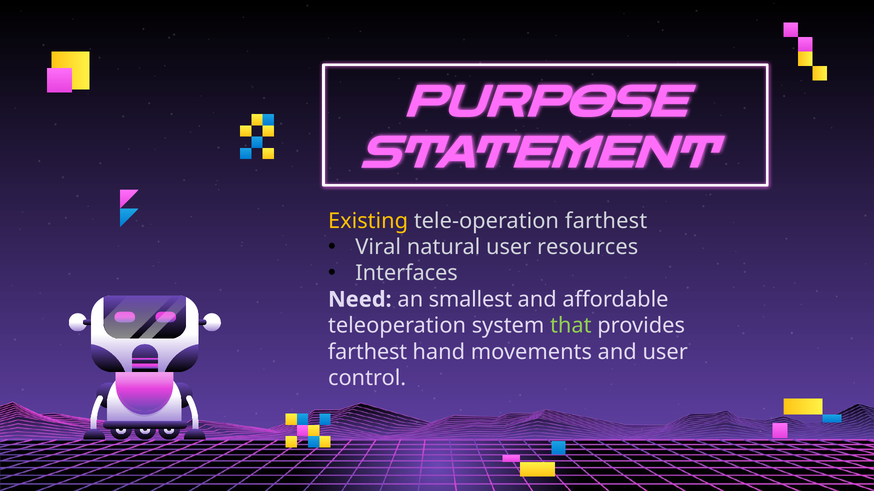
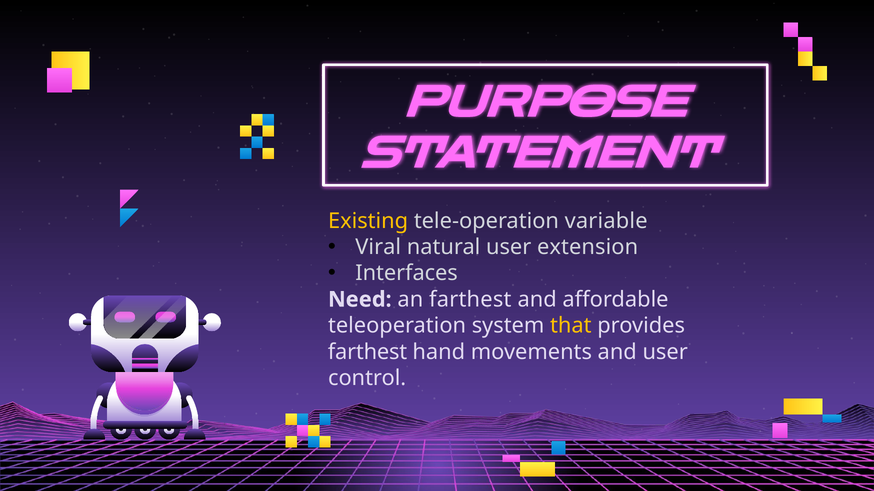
tele-operation farthest: farthest -> variable (606, 221)
resources: resources -> extension (588, 247)
an smallest: smallest -> farthest (470, 300)
that colour: light green -> yellow (571, 326)
